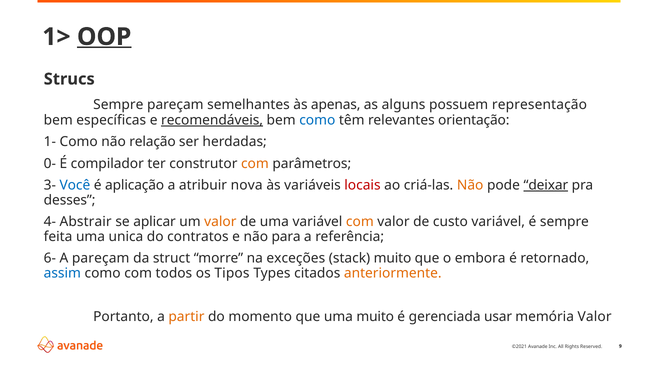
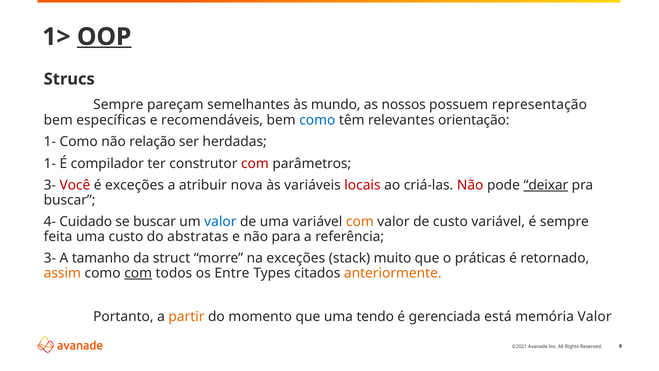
apenas: apenas -> mundo (336, 105)
alguns: alguns -> nossos (404, 105)
recomendáveis underline: present -> none (212, 120)
0-: 0- -> 1- (50, 163)
com colour: orange -> red (255, 163)
Você colour: blue -> red (75, 185)
é aplicação: aplicação -> exceções (135, 185)
Não colour: orange -> red (470, 185)
desses: desses -> buscar (70, 200)
Abstrair: Abstrair -> Cuidado (86, 222)
se aplicar: aplicar -> buscar (155, 222)
valor colour: orange -> blue (220, 222)
uma unica: unica -> custo (126, 236)
contratos: contratos -> abstratas (198, 236)
6-: 6- -> 3- (50, 258)
A pareçam: pareçam -> tamanho (101, 258)
embora: embora -> práticas (480, 258)
assim colour: blue -> orange (62, 273)
com underline: none -> present (138, 273)
Tipos: Tipos -> Entre (232, 273)
uma muito: muito -> tendo (375, 316)
usar: usar -> está (498, 316)
